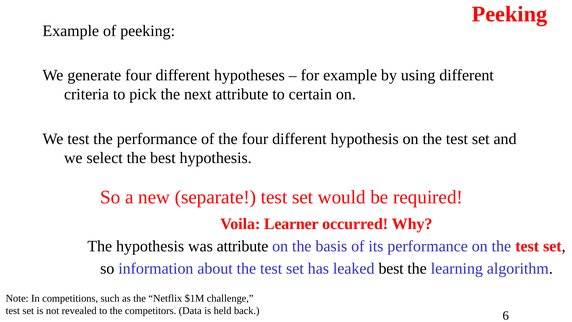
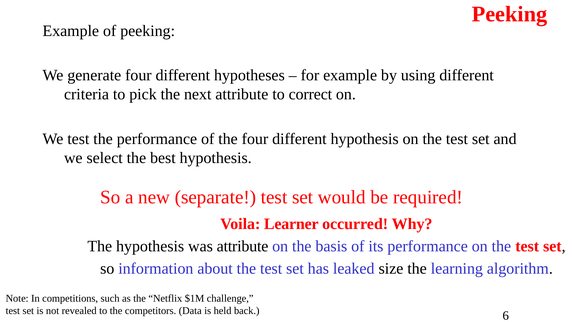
certain: certain -> correct (310, 94)
leaked best: best -> size (391, 268)
